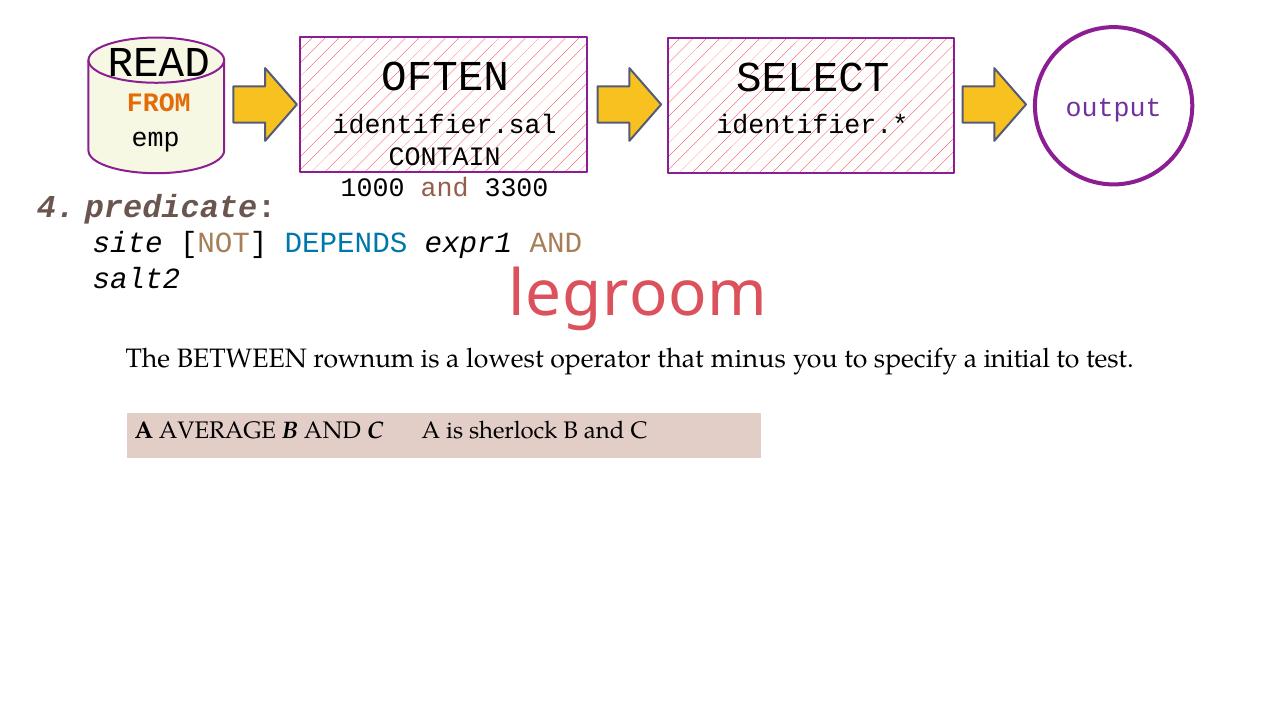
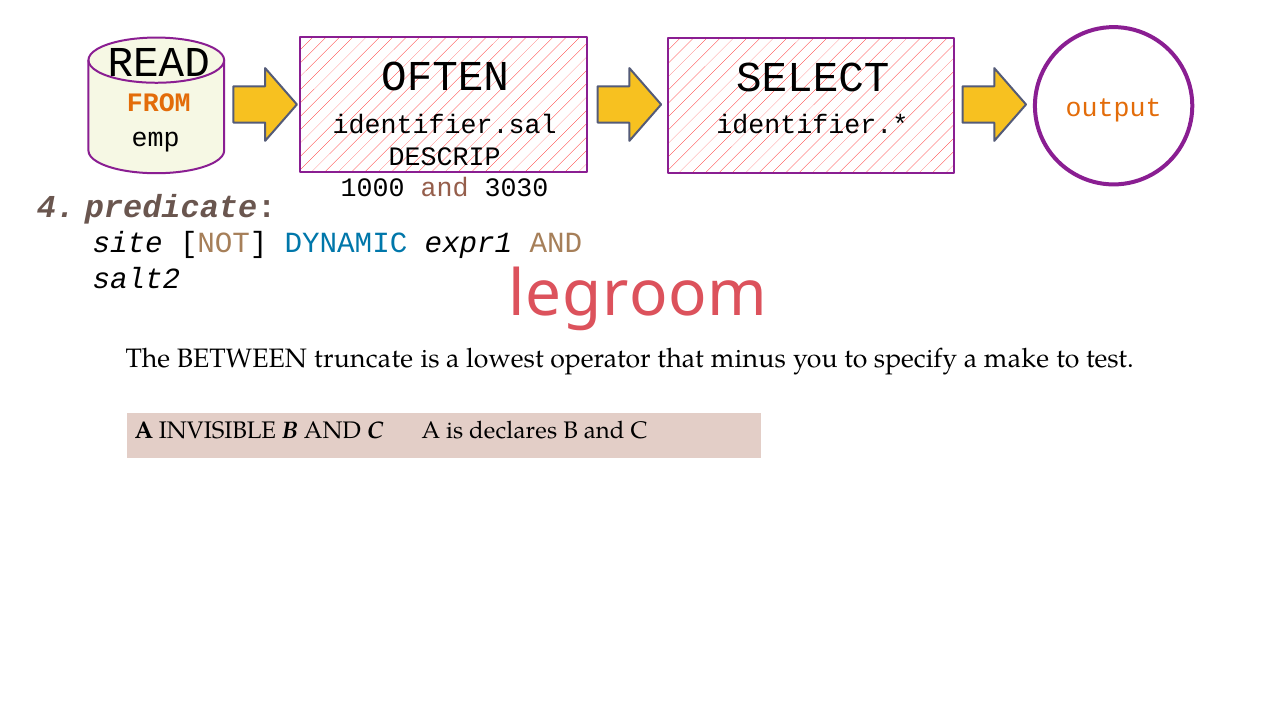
output colour: purple -> orange (1114, 107)
CONTAIN: CONTAIN -> DESCRIP (445, 156)
3300: 3300 -> 3030 (516, 188)
DEPENDS: DEPENDS -> DYNAMIC (346, 243)
rownum: rownum -> truncate (364, 359)
initial: initial -> make (1017, 359)
AVERAGE: AVERAGE -> INVISIBLE (218, 431)
sherlock: sherlock -> declares (513, 431)
